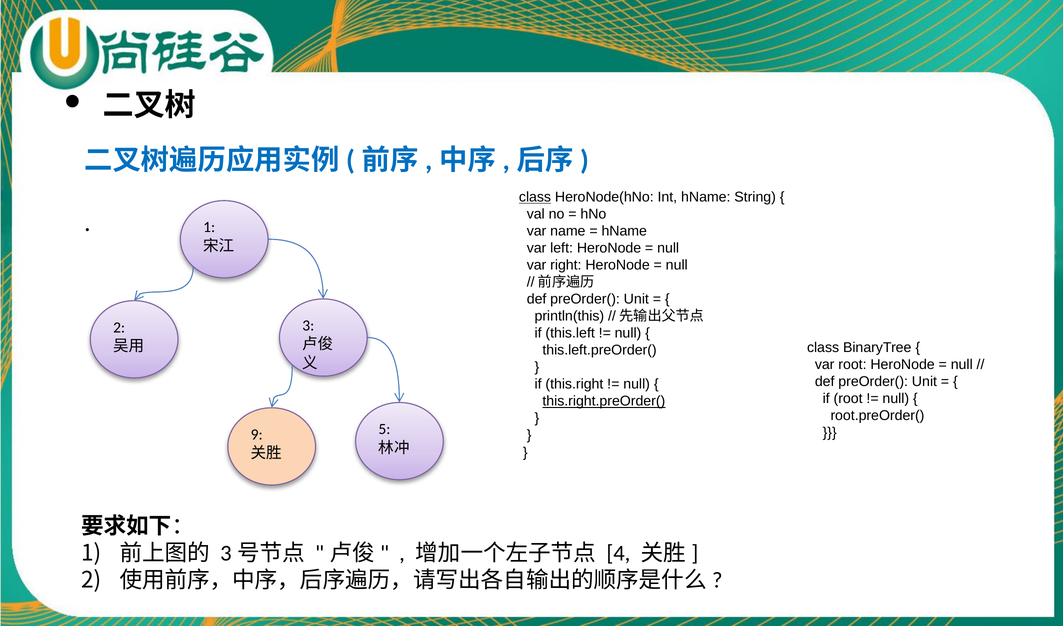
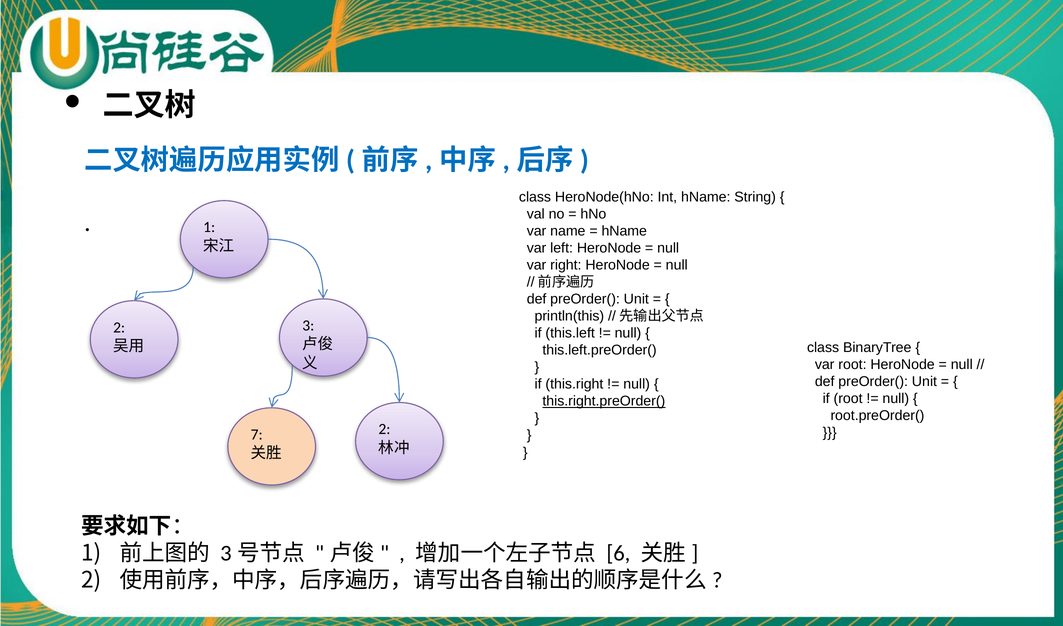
class underline: present -> none (535, 197)
5: 5 -> 2 (384, 429)
9: 9 -> 7 (257, 434)
4: 4 -> 6 (618, 553)
